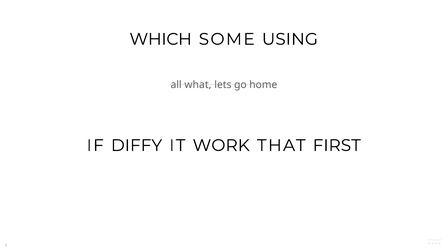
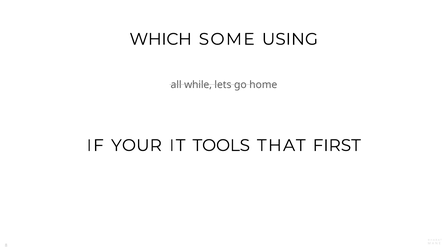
what: what -> while (198, 85)
DIFFY: DIFFY -> YOUR (136, 145)
WORK: WORK -> TOOLS (221, 145)
